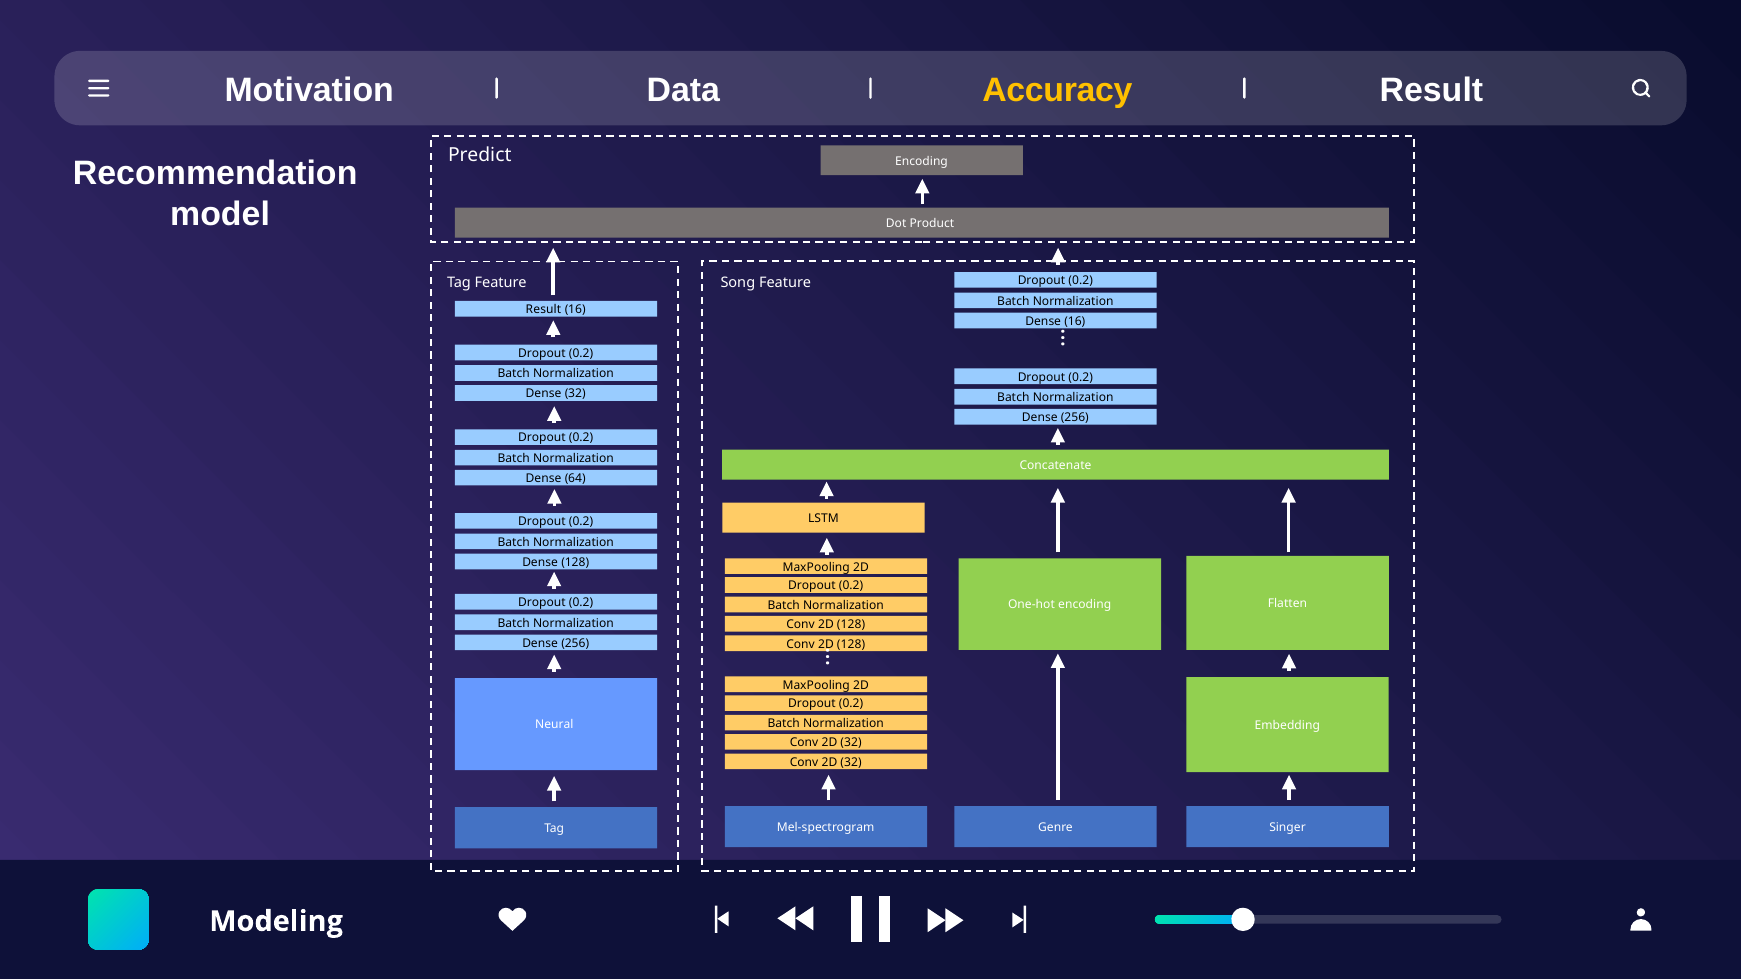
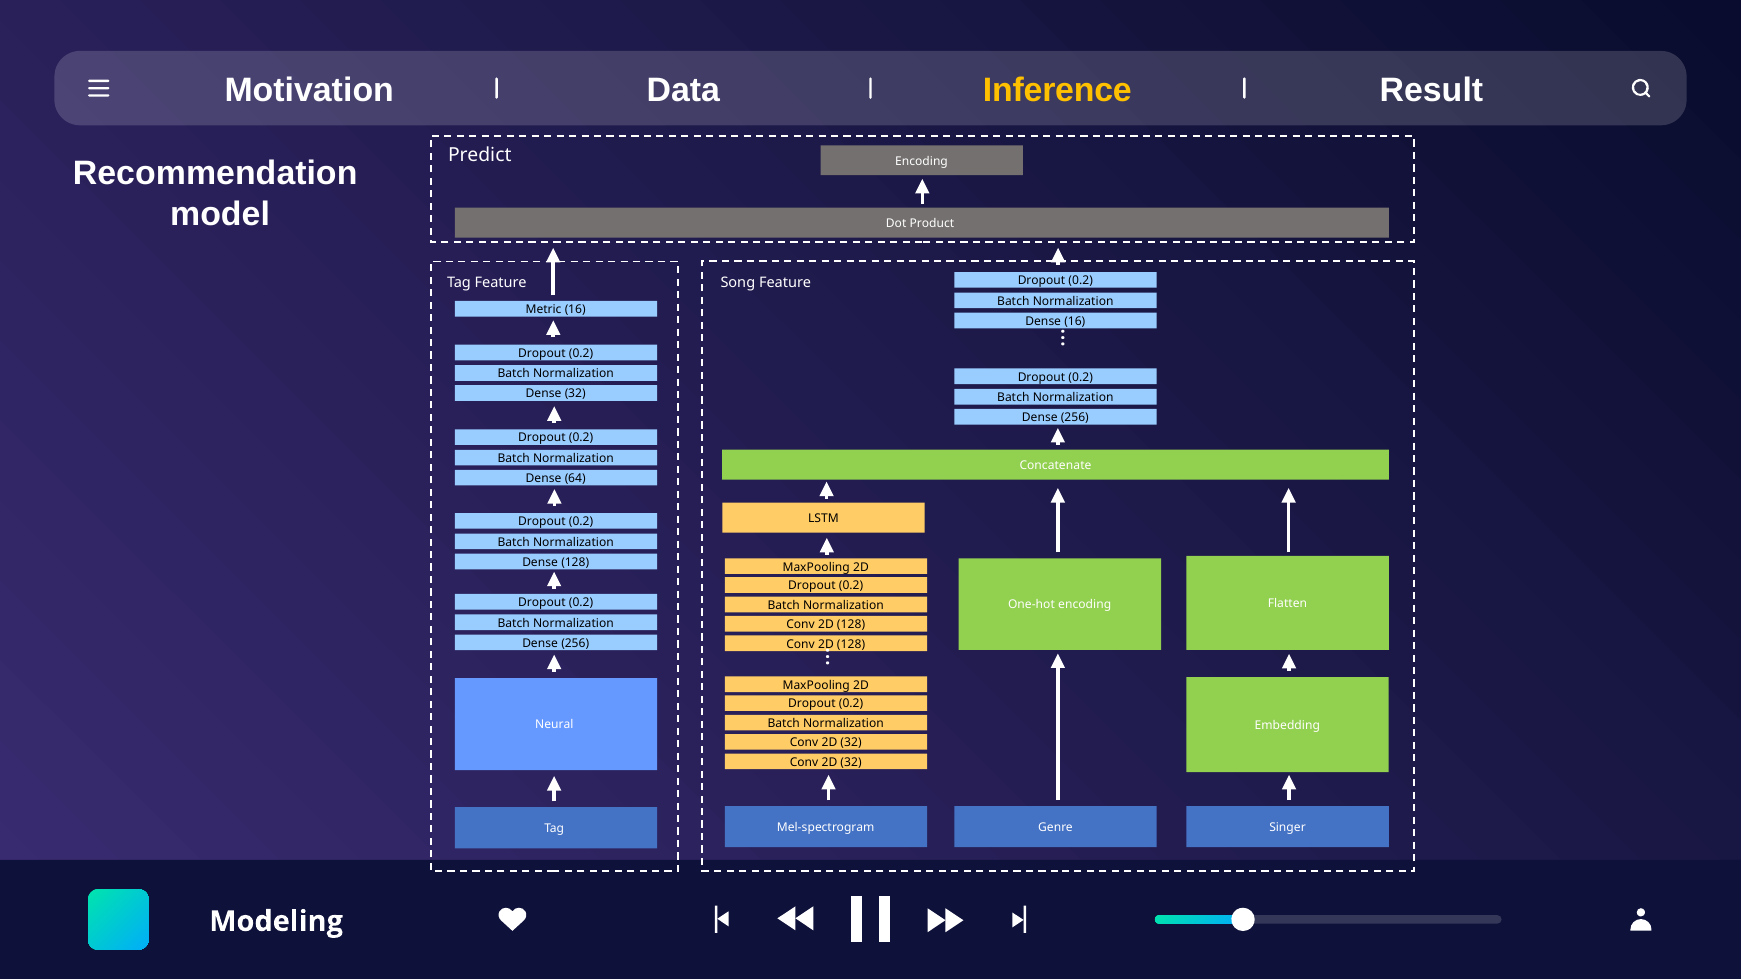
Accuracy: Accuracy -> Inference (1057, 91)
Result: Result -> Metric (544, 310)
